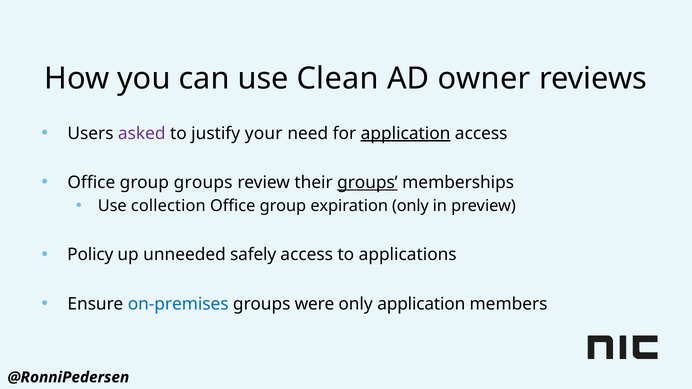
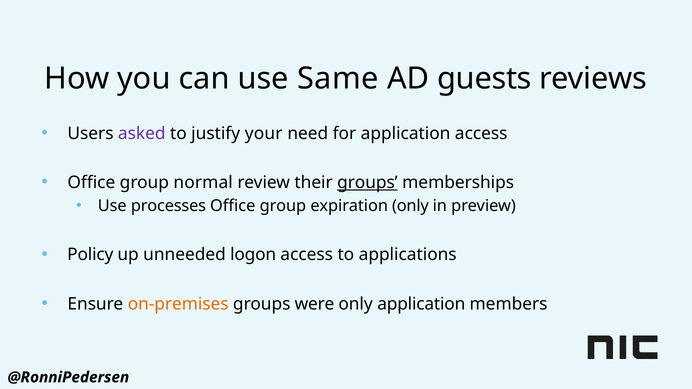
Clean: Clean -> Same (338, 79)
owner: owner -> guests (484, 79)
application underline: present -> none (406, 133)
group groups: groups -> normal (203, 183)
collection: collection -> processes (168, 206)
safely: safely -> logon (253, 255)
on-premises colour: blue -> orange (178, 304)
